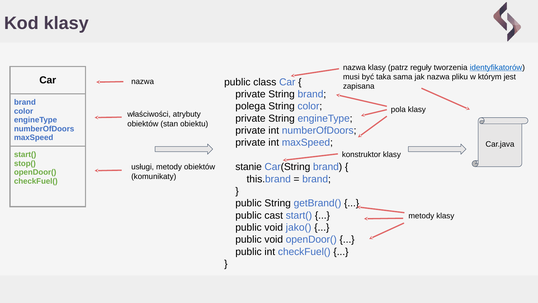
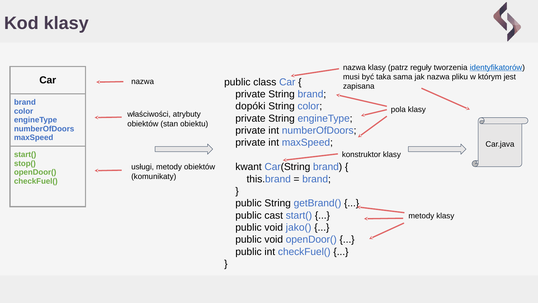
polega: polega -> dopóki (250, 106)
stanie: stanie -> kwant (249, 167)
